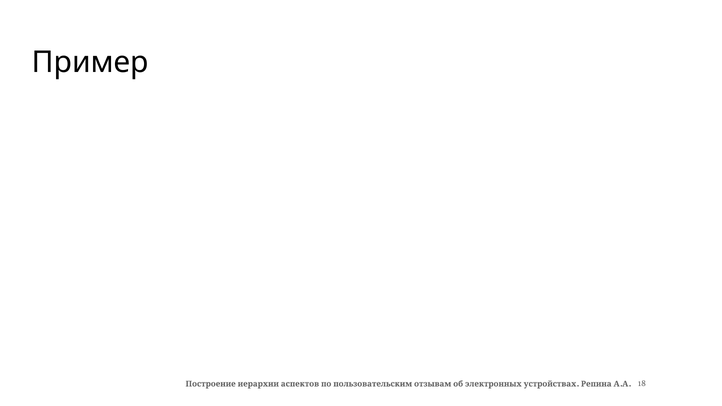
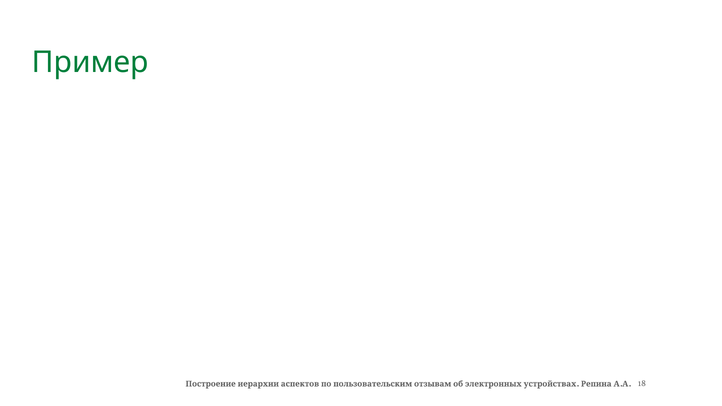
Пример colour: black -> green (90, 63)
